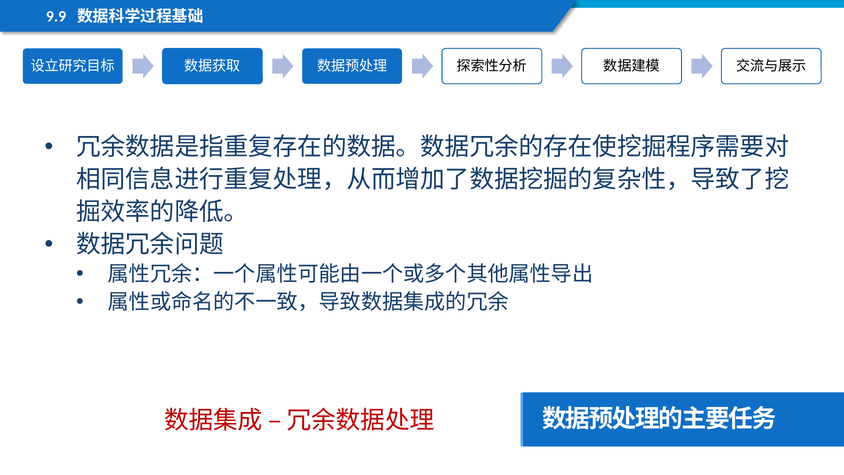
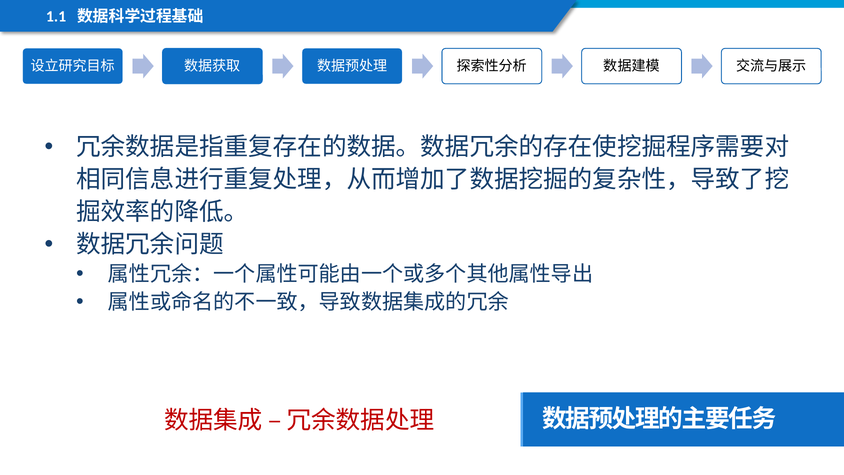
9.9: 9.9 -> 1.1 (56, 16)
